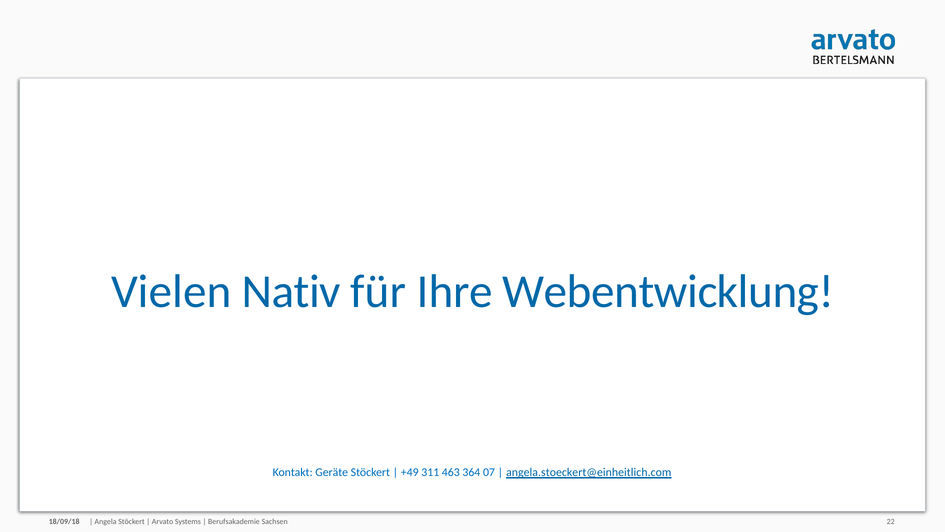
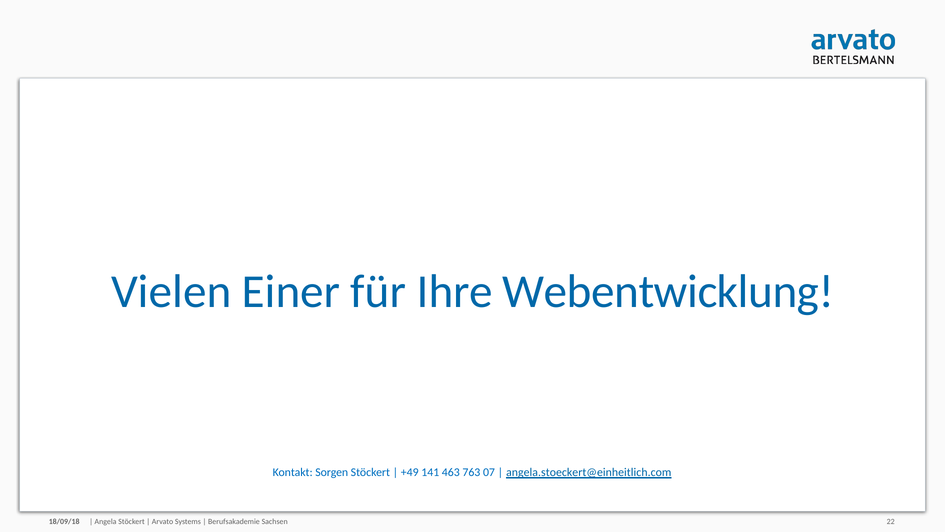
Nativ: Nativ -> Einer (291, 291)
Geräte: Geräte -> Sorgen (332, 472)
311: 311 -> 141 (430, 472)
364: 364 -> 763 (471, 472)
